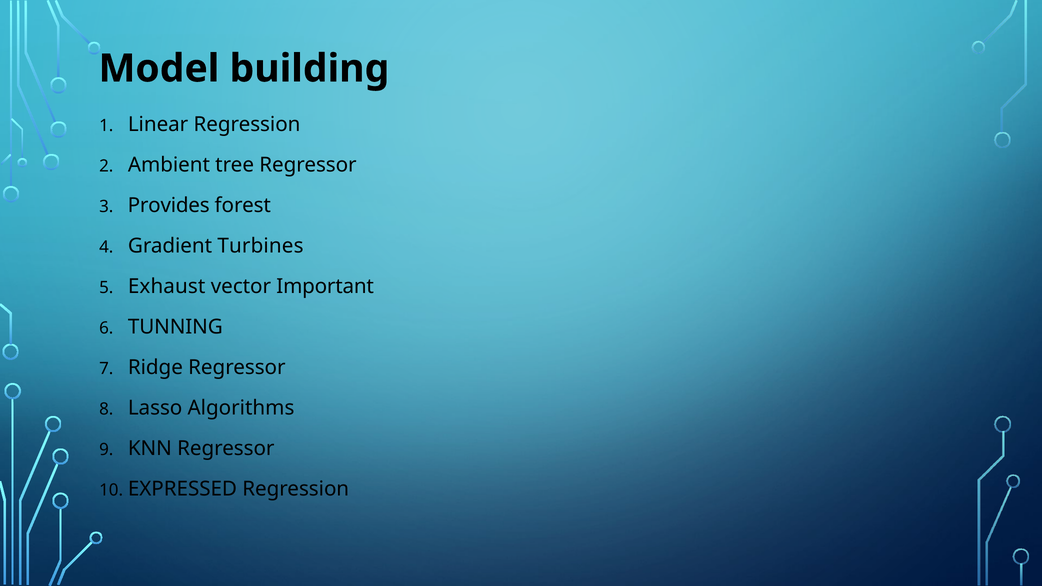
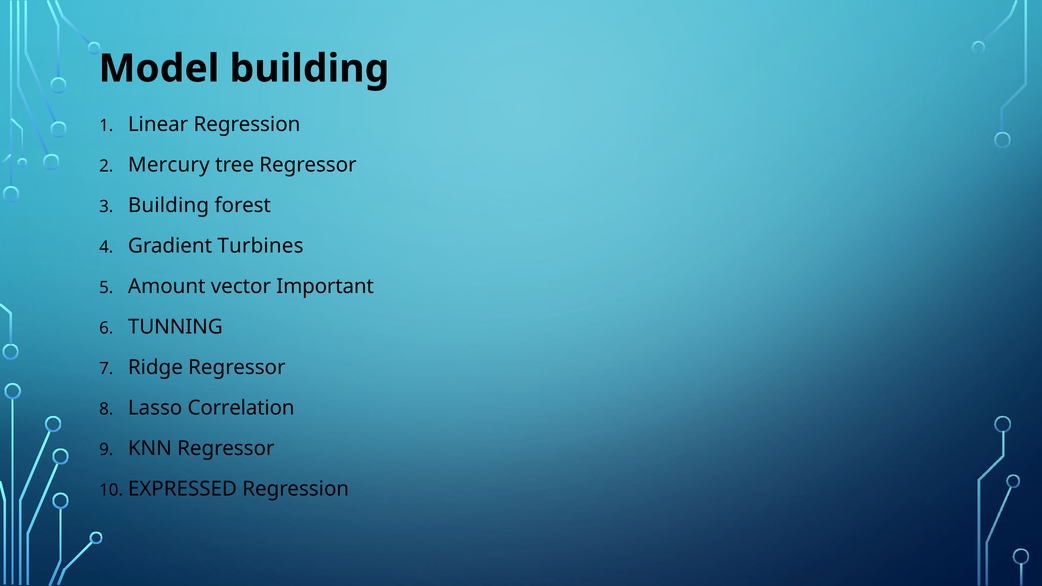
Ambient: Ambient -> Mercury (169, 165)
Provides: Provides -> Building (168, 205)
Exhaust: Exhaust -> Amount (167, 286)
Algorithms: Algorithms -> Correlation (241, 408)
